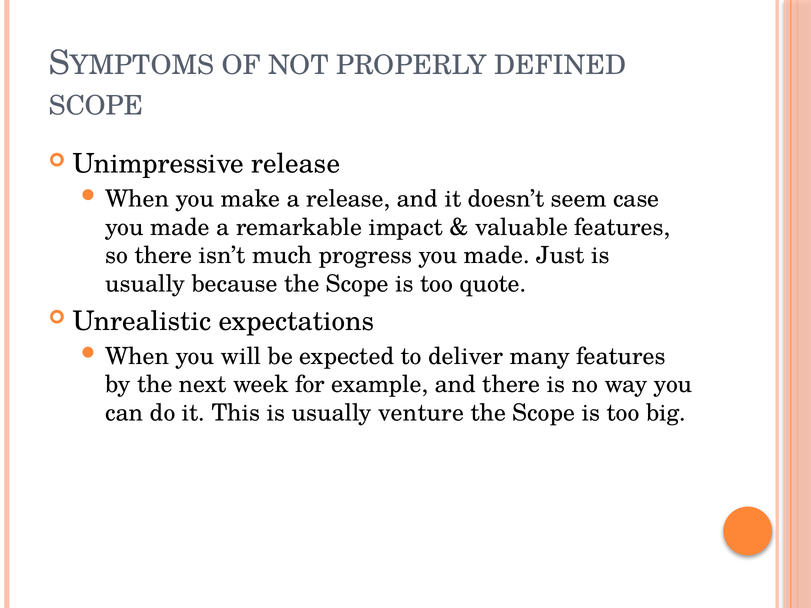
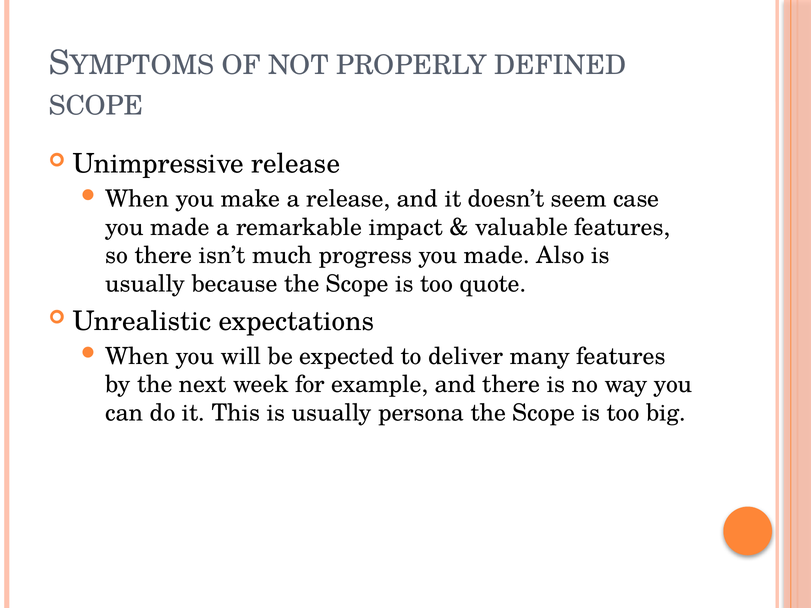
Just: Just -> Also (560, 256)
venture: venture -> persona (421, 413)
